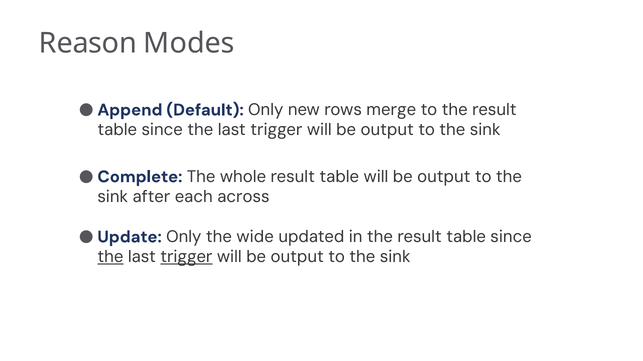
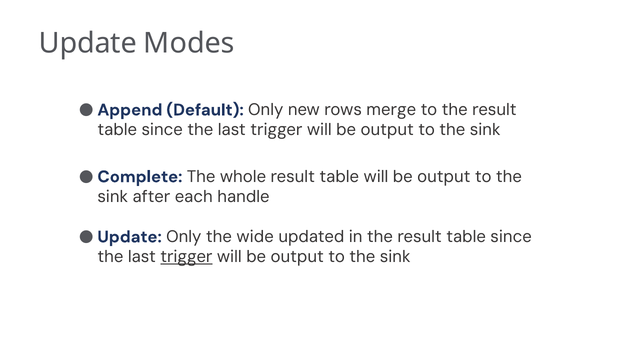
Reason: Reason -> Update (88, 43)
across: across -> handle (243, 197)
the underline: present -> none (110, 257)
